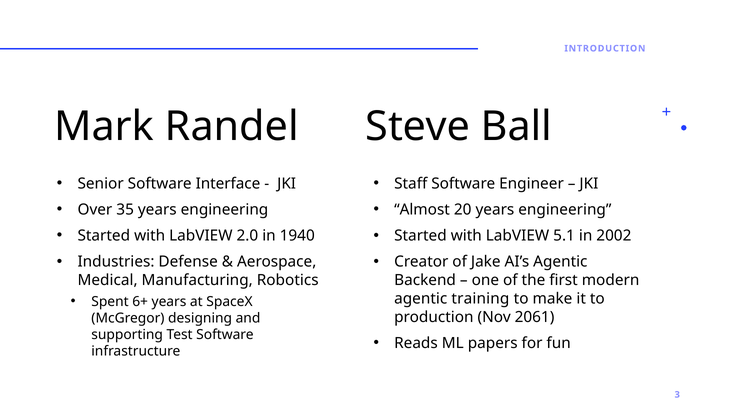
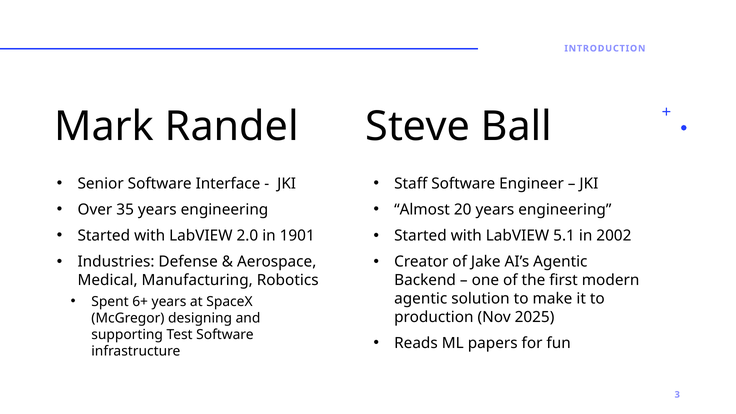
1940: 1940 -> 1901 (297, 236)
training: training -> solution (480, 299)
2061: 2061 -> 2025 (534, 317)
